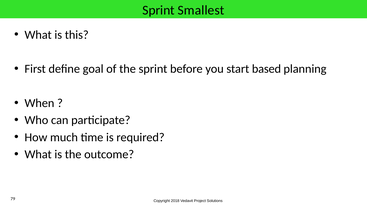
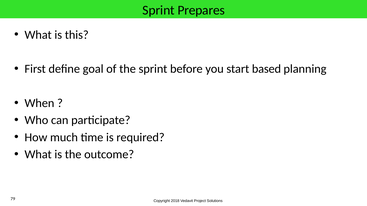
Smallest: Smallest -> Prepares (201, 10)
